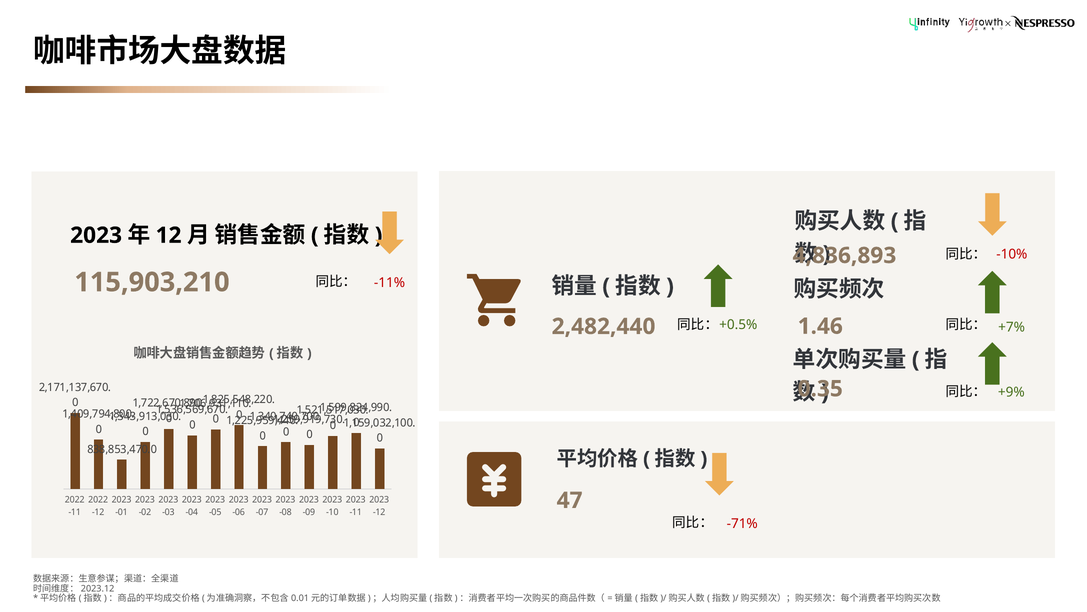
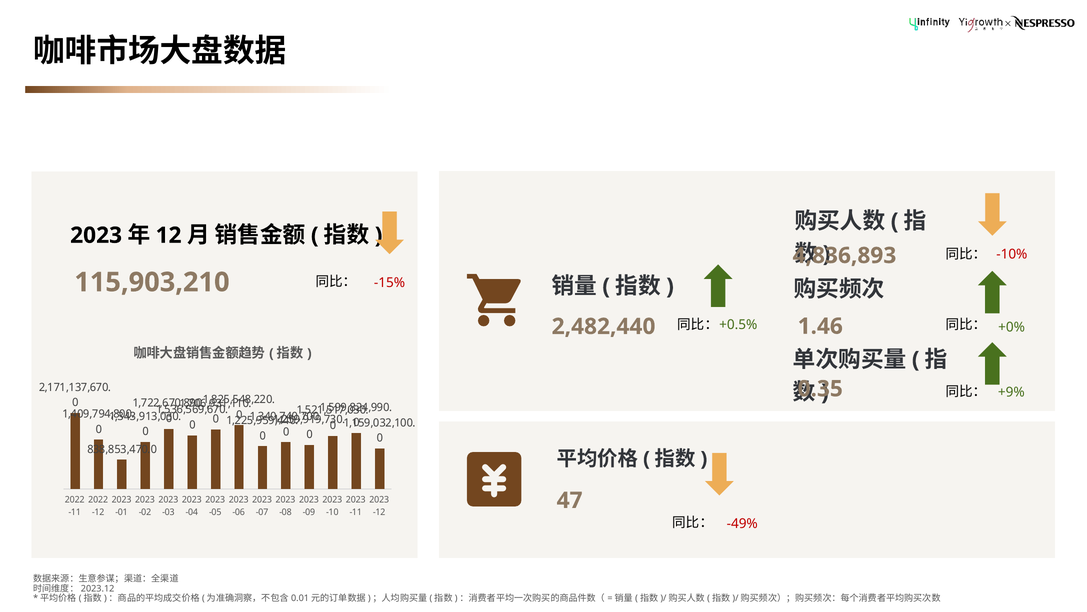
-11%: -11% -> -15% (389, 282)
+7%: +7% -> +0% (1012, 327)
-71%: -71% -> -49% (742, 523)
